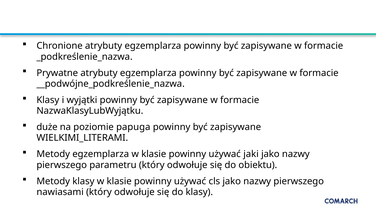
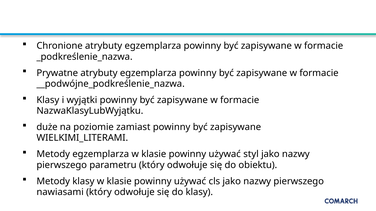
papuga: papuga -> zamiast (133, 127)
jaki: jaki -> styl (251, 154)
